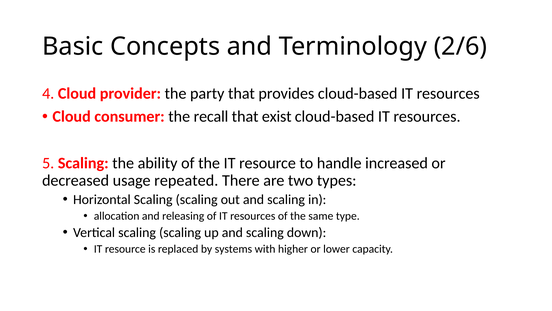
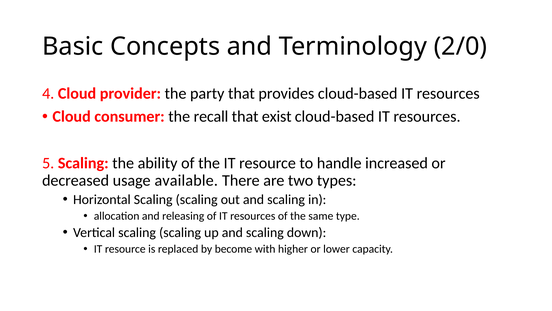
2/6: 2/6 -> 2/0 (460, 46)
repeated: repeated -> available (186, 180)
systems: systems -> become (233, 249)
